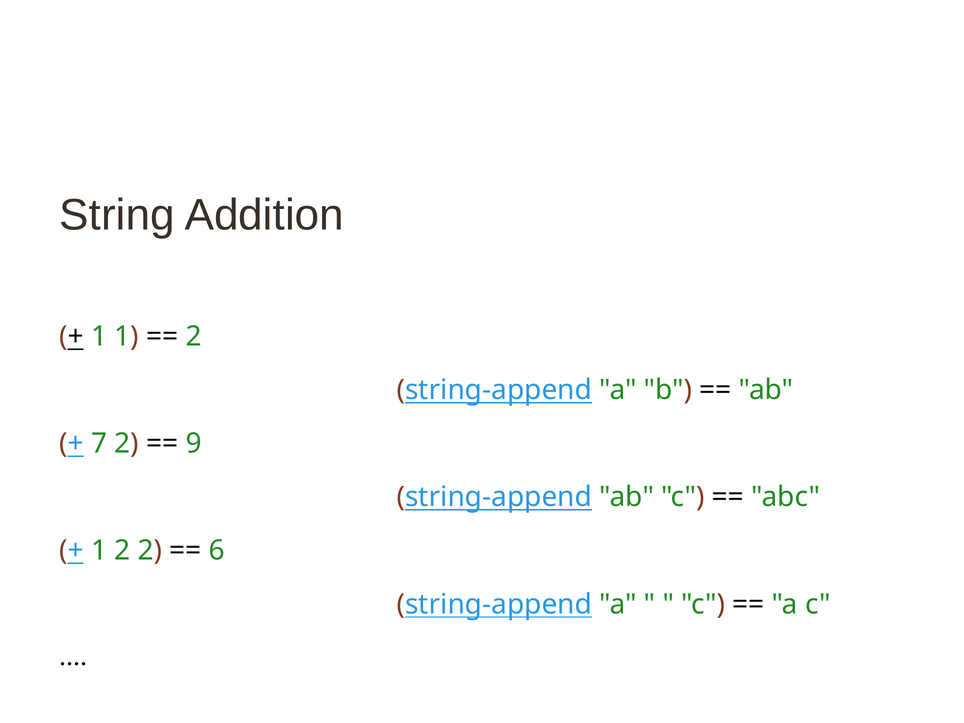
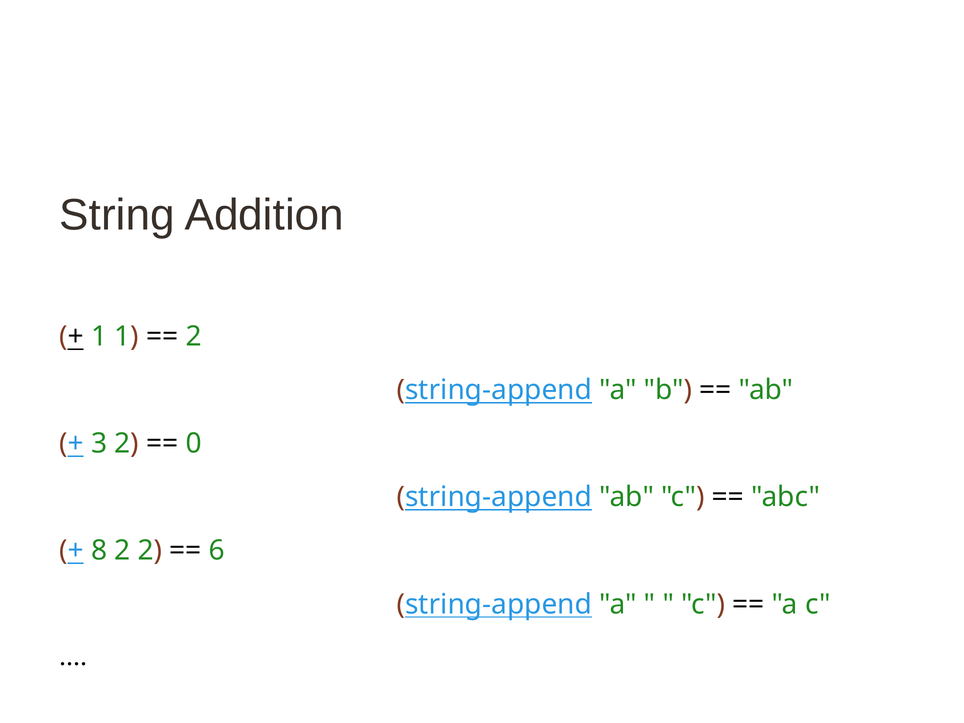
7: 7 -> 3 (99, 444)
9: 9 -> 0 (194, 444)
1: 1 -> 8 (99, 551)
